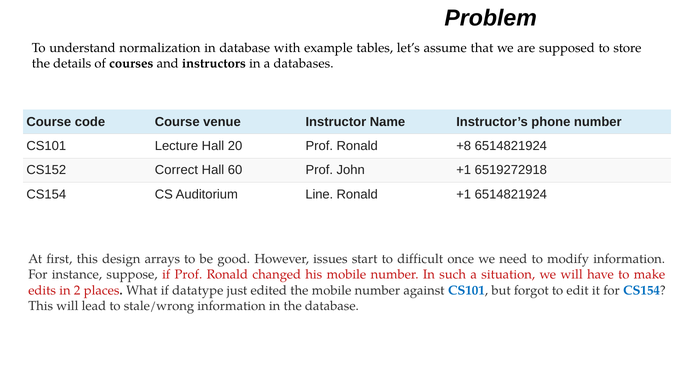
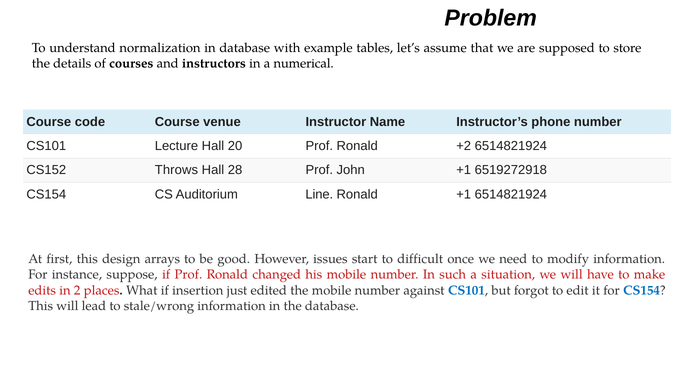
databases: databases -> numerical (304, 63)
+8: +8 -> +2 (464, 146)
Correct: Correct -> Throws (176, 170)
60: 60 -> 28 (235, 170)
datatype: datatype -> insertion (198, 291)
